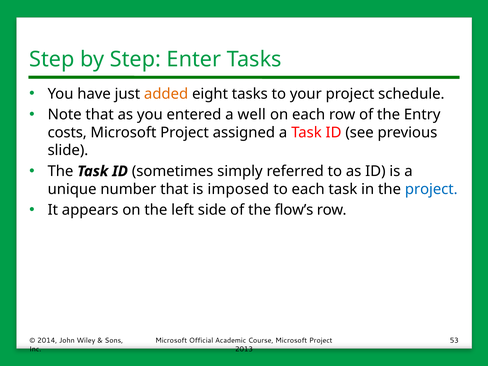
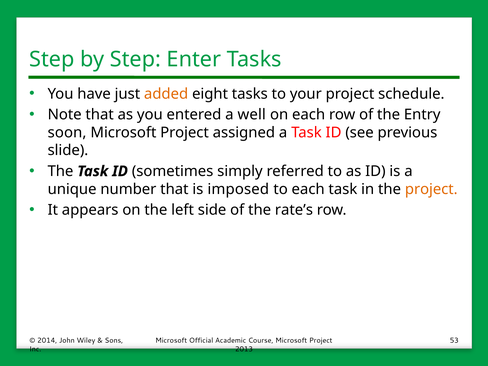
costs: costs -> soon (67, 133)
project colour: blue -> orange (431, 189)
flow’s: flow’s -> rate’s (294, 210)
